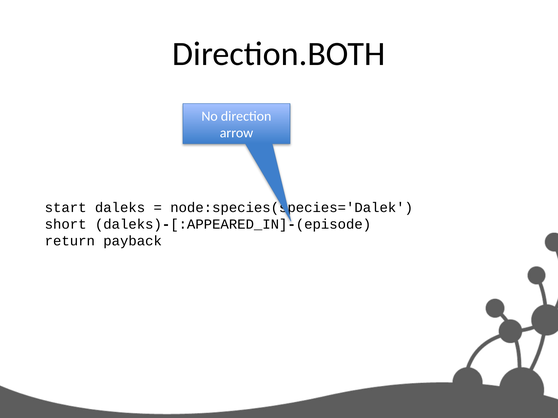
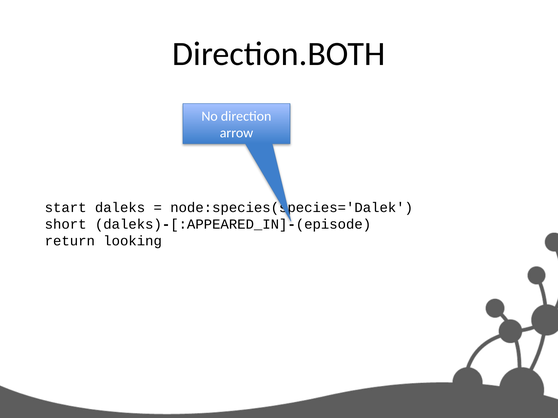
payback: payback -> looking (133, 241)
